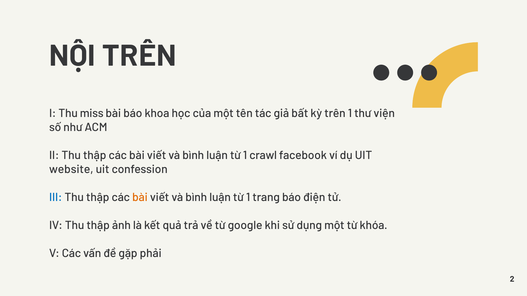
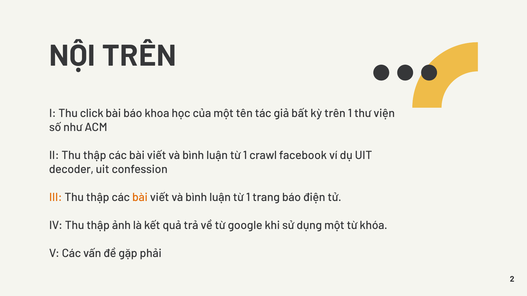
miss: miss -> click (92, 113)
website: website -> decoder (71, 170)
III colour: blue -> orange (56, 198)
